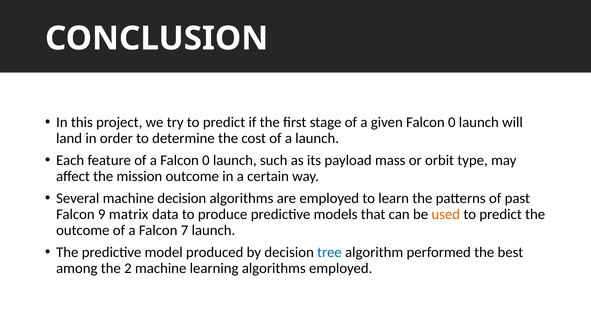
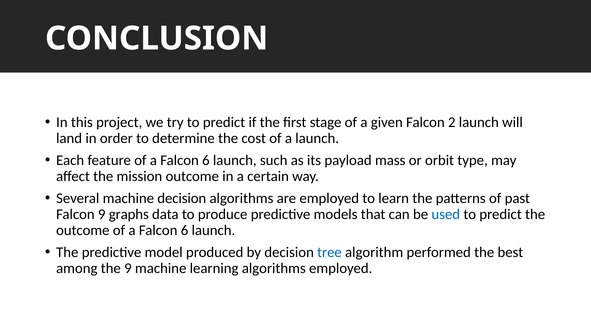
given Falcon 0: 0 -> 2 (452, 122)
0: 0 -> 6 (206, 161)
matrix: matrix -> graphs (129, 215)
used colour: orange -> blue (446, 215)
7: 7 -> 6 (185, 231)
the 2: 2 -> 9 (128, 269)
